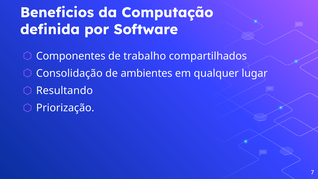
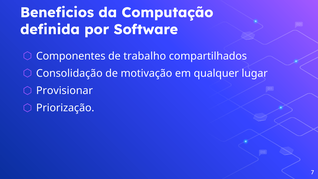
ambientes: ambientes -> motivação (146, 73)
Resultando: Resultando -> Provisionar (64, 91)
